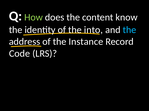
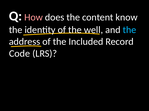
How colour: light green -> pink (34, 17)
into: into -> well (93, 30)
Instance: Instance -> Included (86, 42)
